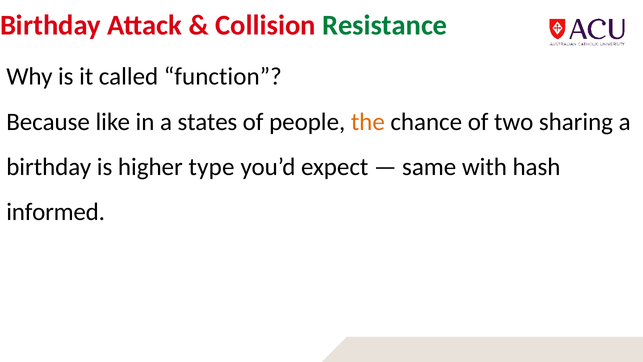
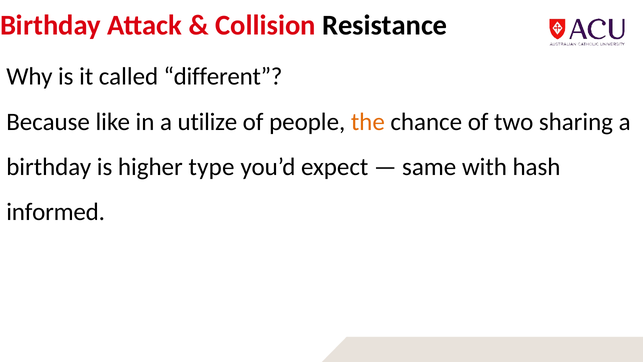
Resistance colour: green -> black (385, 25)
function: function -> different (223, 77)
states: states -> utilize (207, 122)
